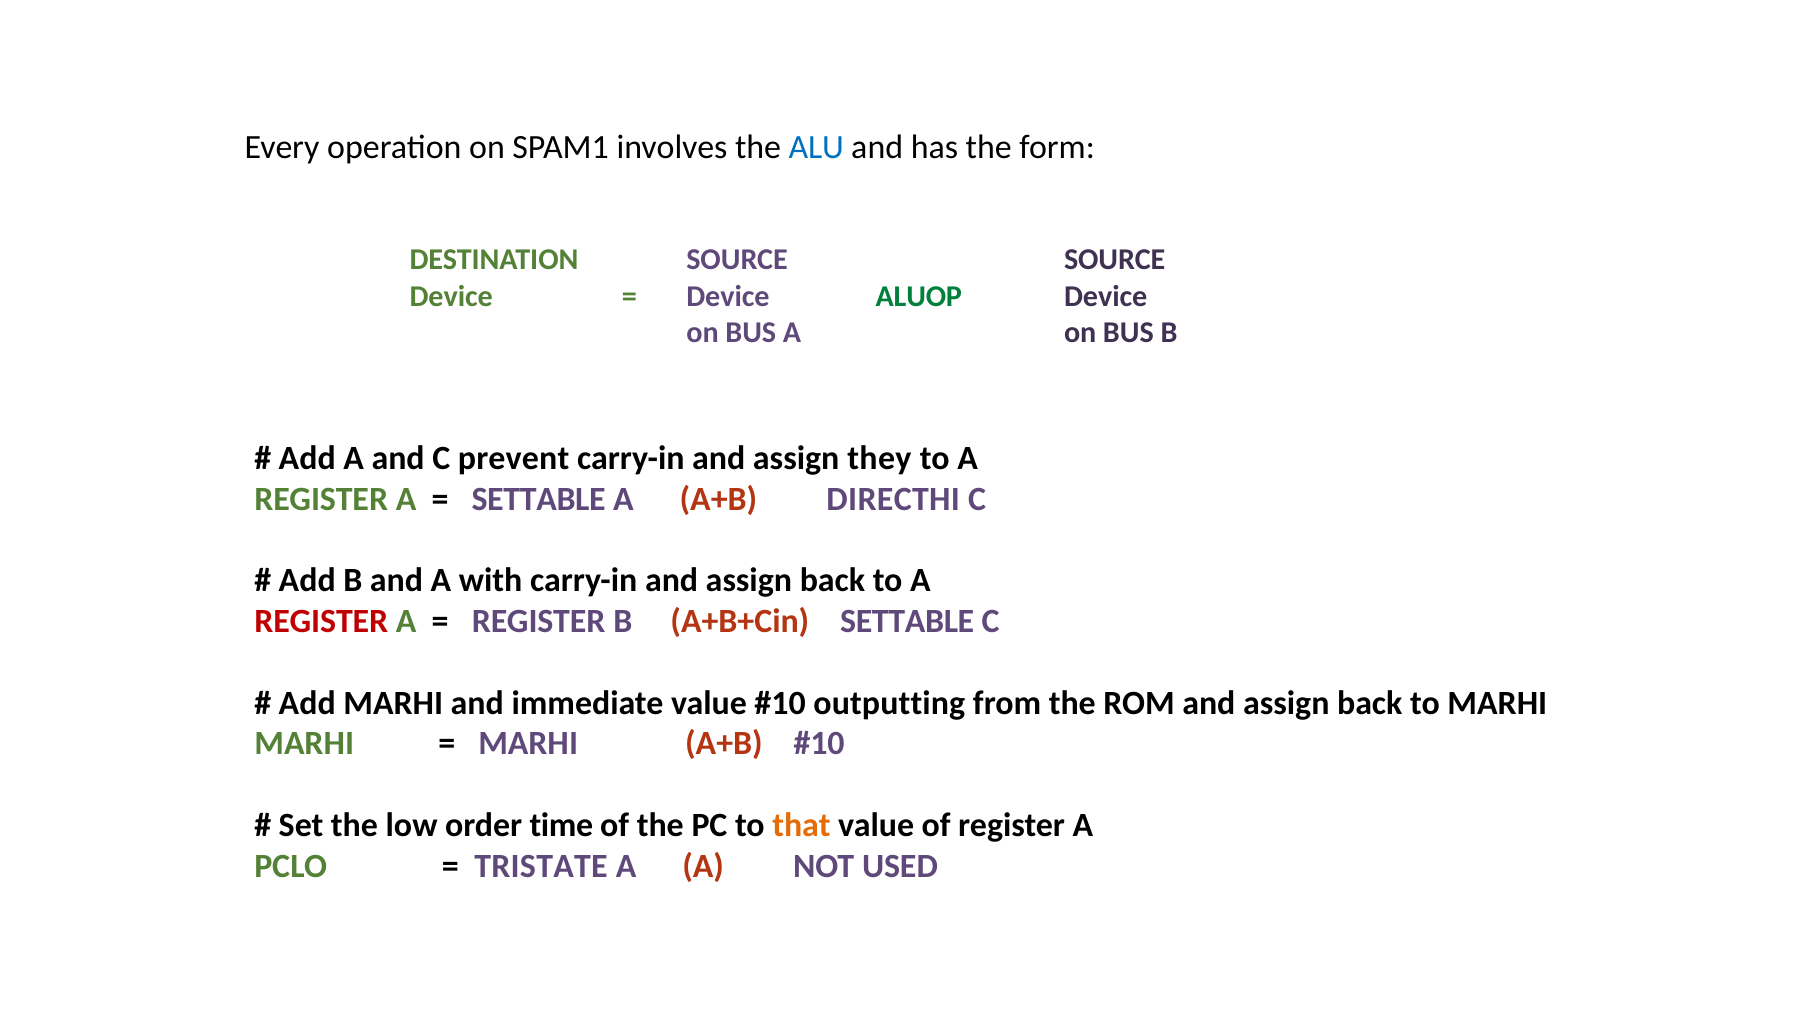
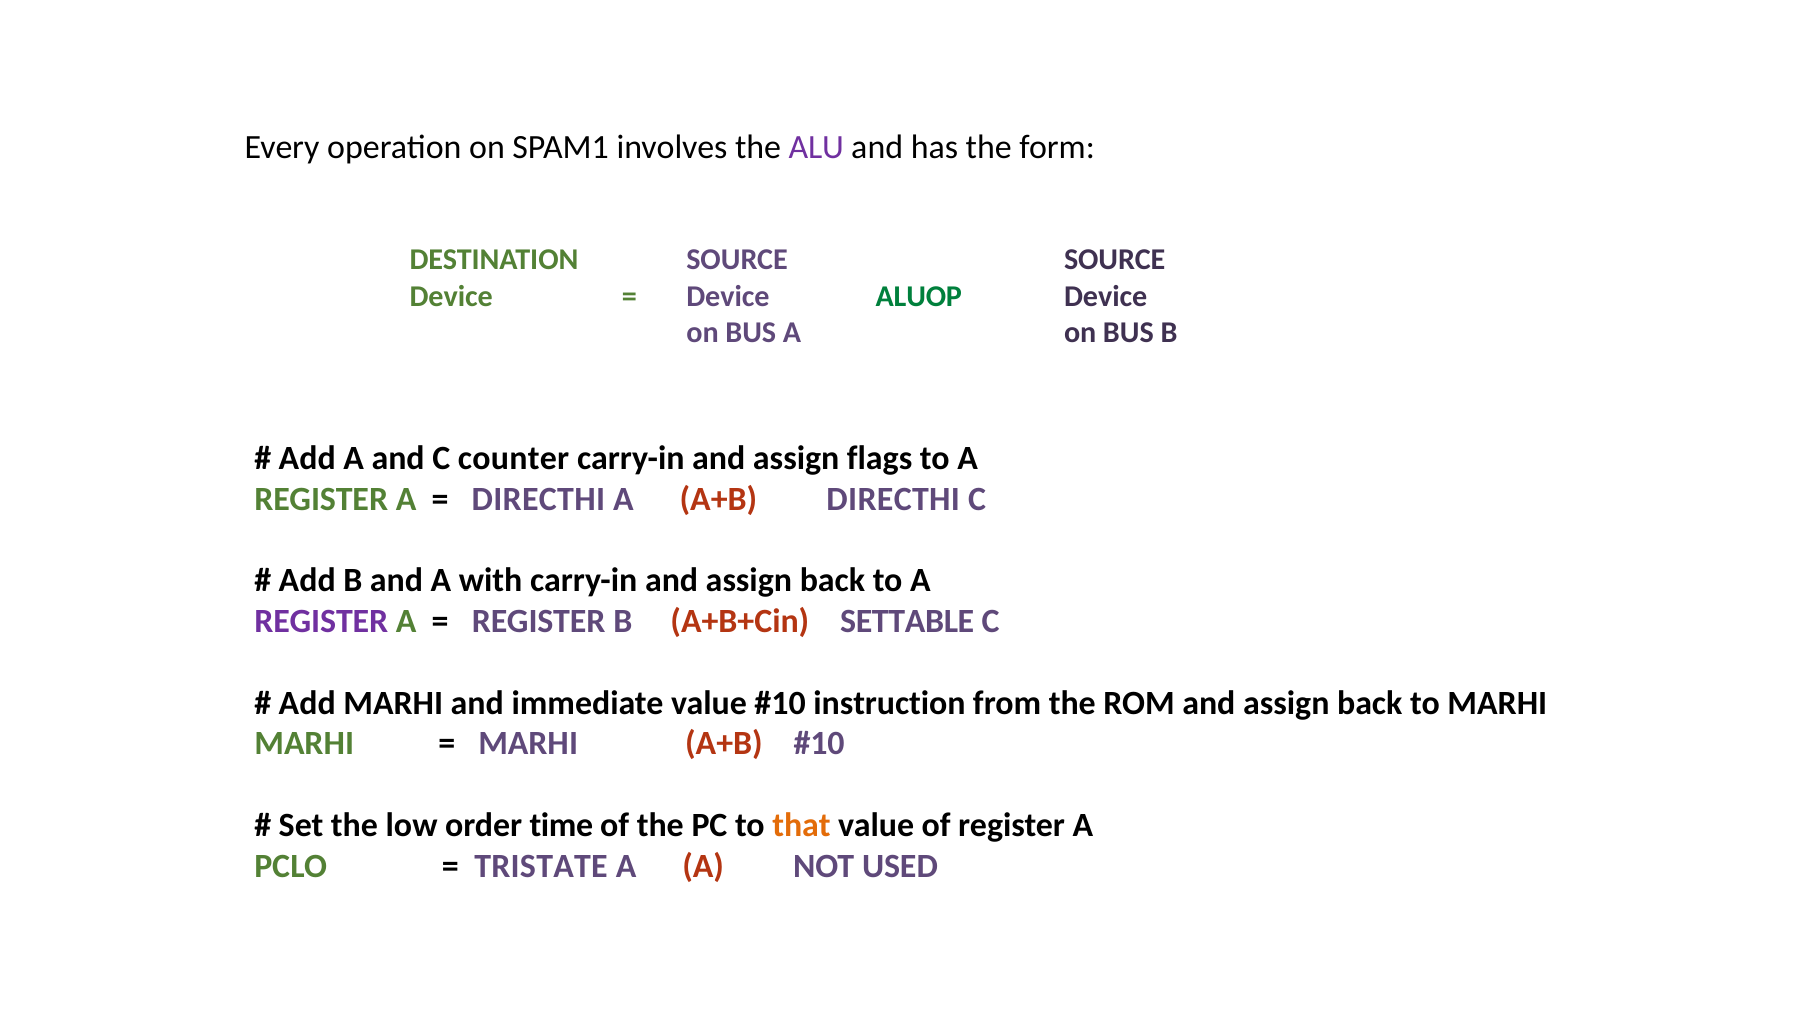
ALU colour: blue -> purple (816, 147)
prevent: prevent -> counter (514, 459)
they: they -> flags (880, 459)
SETTABLE: SETTABLE -> DIRECTHI (538, 499)
REGISTER colour: red -> purple (321, 622)
outputting: outputting -> instruction (889, 703)
